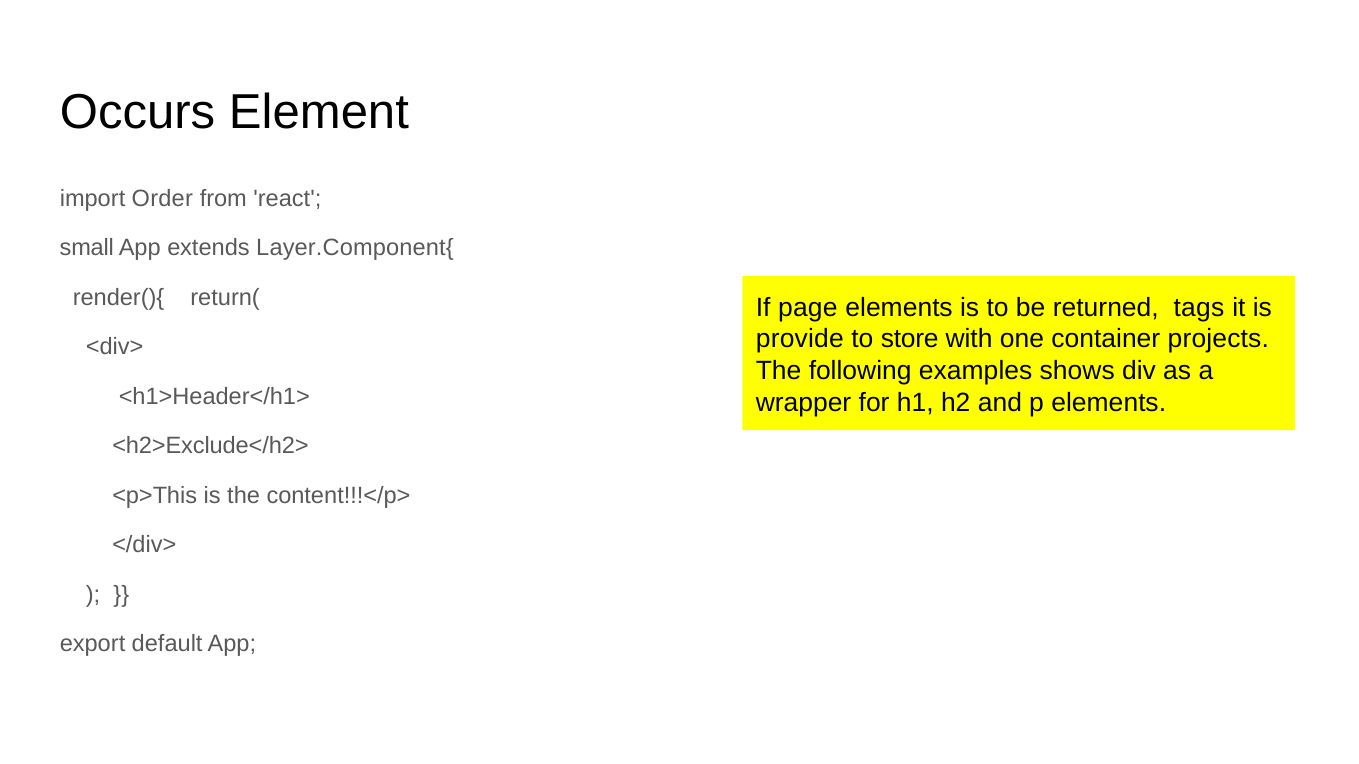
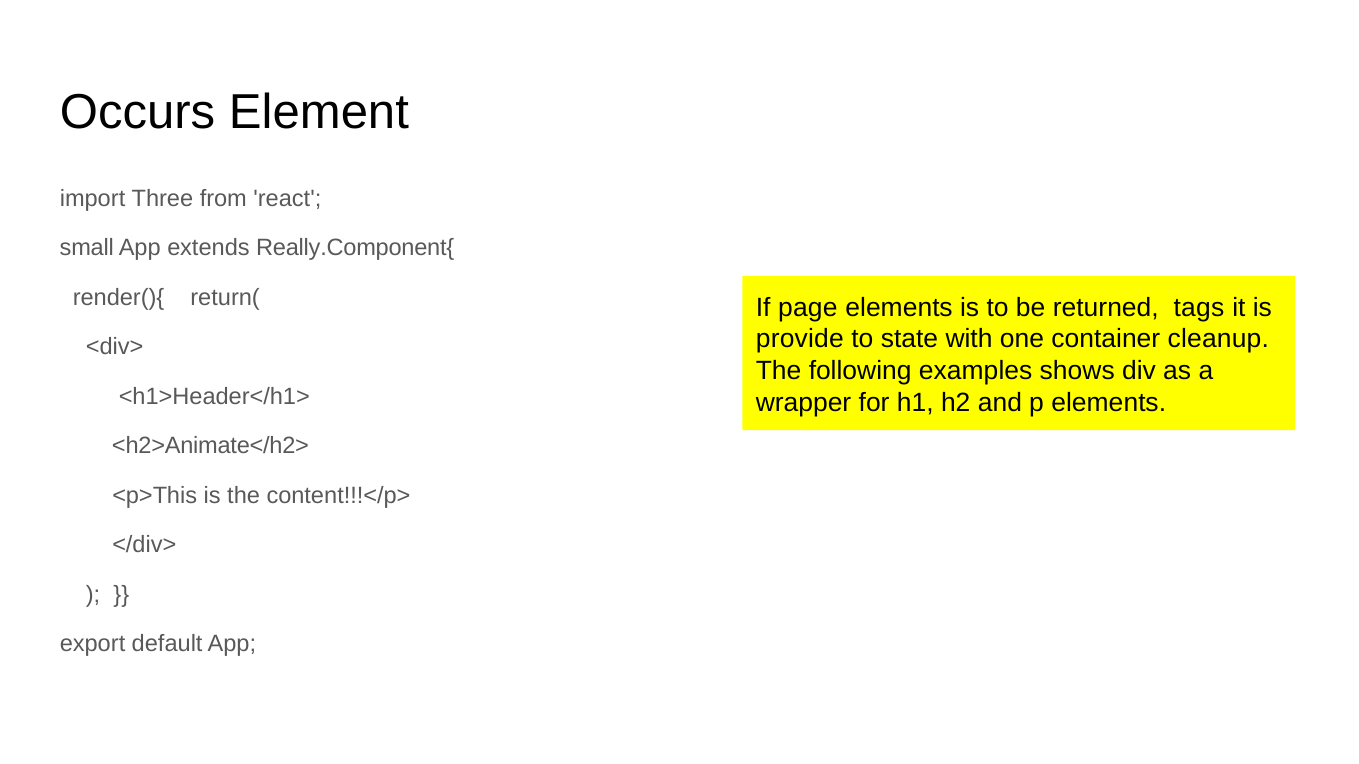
Order: Order -> Three (162, 199)
Layer.Component{: Layer.Component{ -> Really.Component{ (355, 248)
store: store -> state (910, 339)
projects: projects -> cleanup (1218, 339)
<h2>Exclude</h2>: <h2>Exclude</h2> -> <h2>Animate</h2> (210, 446)
